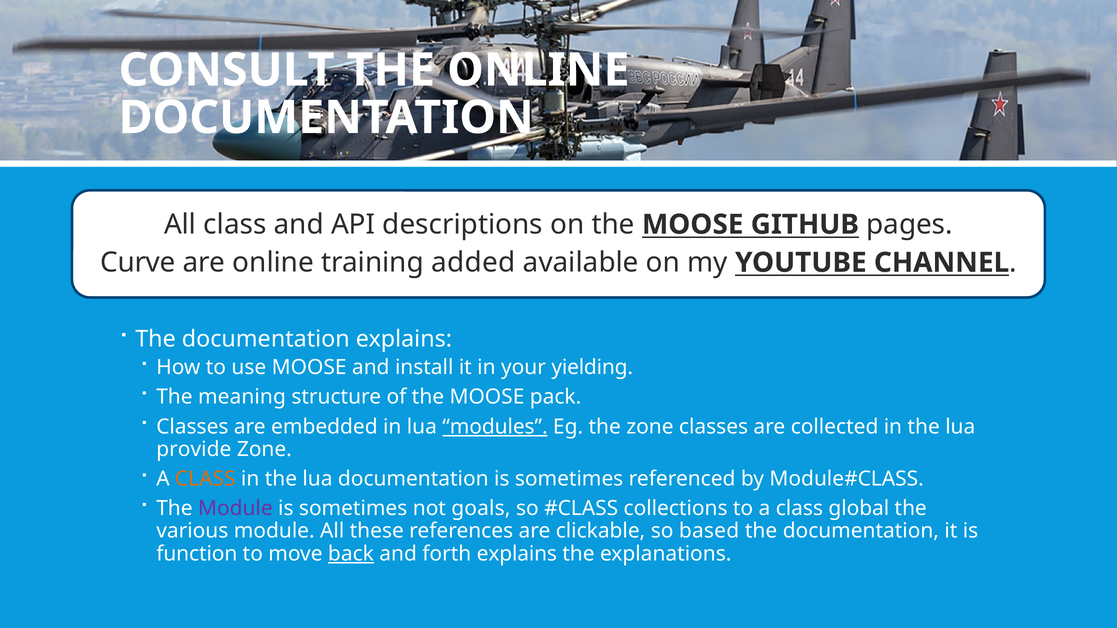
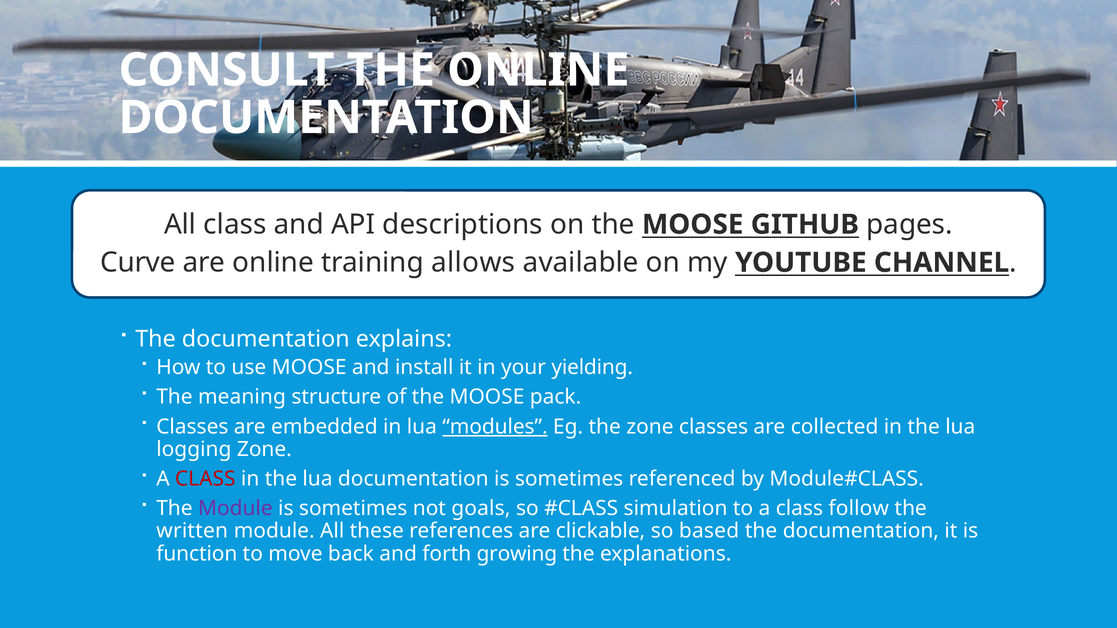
added: added -> allows (473, 263)
provide: provide -> logging (194, 449)
CLASS colour: orange -> red (205, 479)
collections: collections -> simulation (676, 509)
global: global -> follow (859, 509)
various: various -> written (192, 531)
back underline: present -> none (351, 554)
forth explains: explains -> growing (517, 554)
